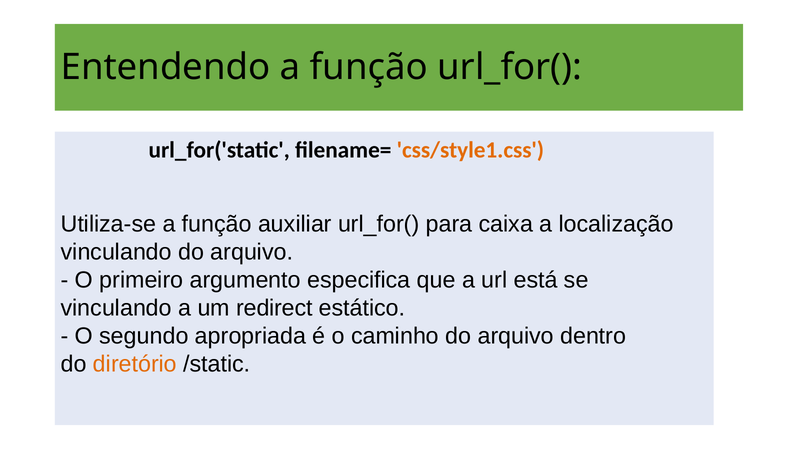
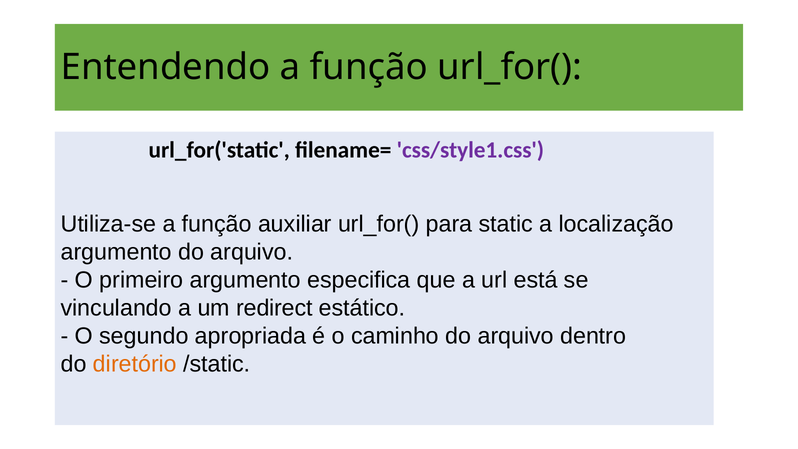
css/style1.css colour: orange -> purple (470, 150)
caixa: caixa -> static (506, 224)
vinculando: vinculando -> argumento (116, 252)
